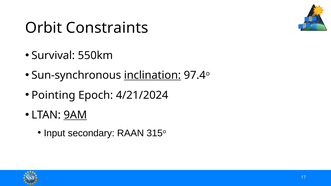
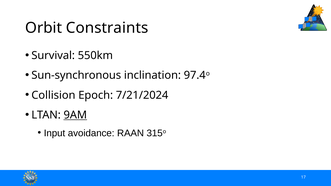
inclination underline: present -> none (152, 75)
Pointing: Pointing -> Collision (53, 95)
4/21/2024: 4/21/2024 -> 7/21/2024 (142, 95)
secondary: secondary -> avoidance (91, 133)
